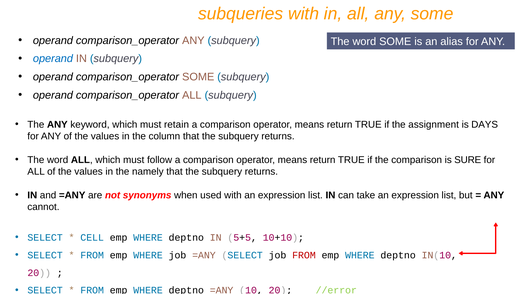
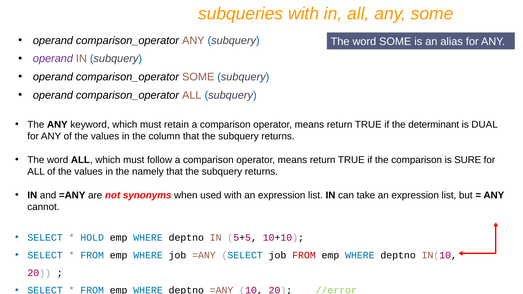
operand colour: blue -> purple (53, 59)
assignment: assignment -> determinant (434, 125)
DAYS: DAYS -> DUAL (485, 125)
CELL: CELL -> HOLD (92, 238)
